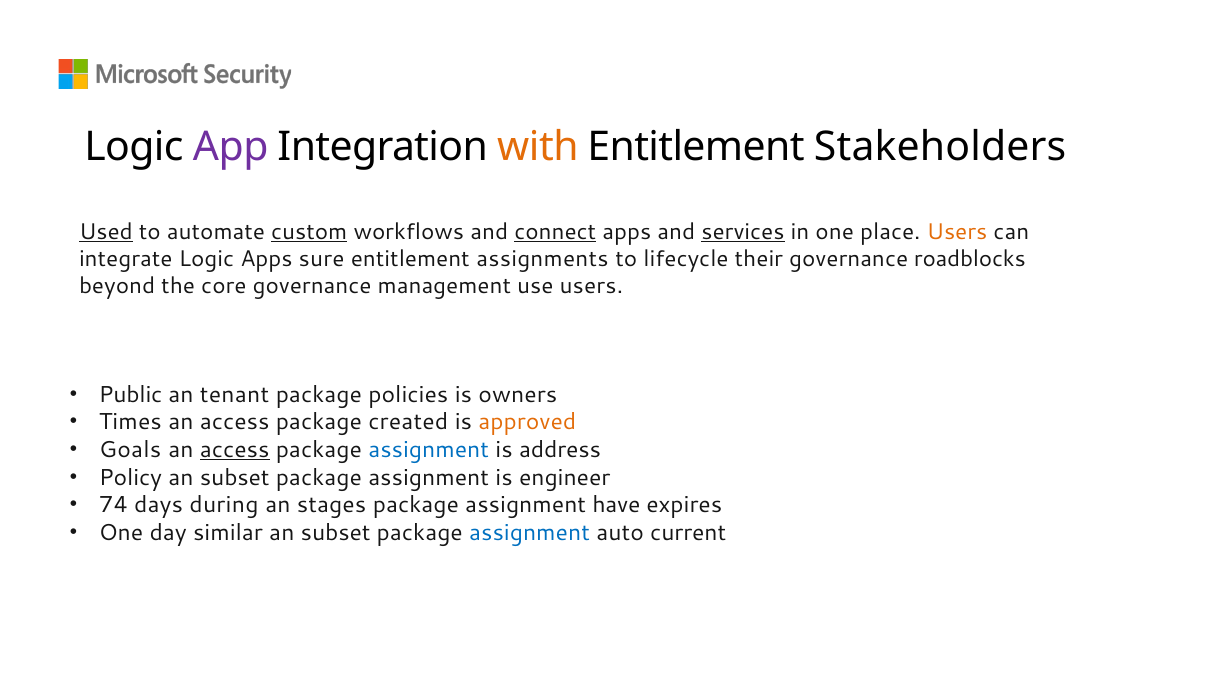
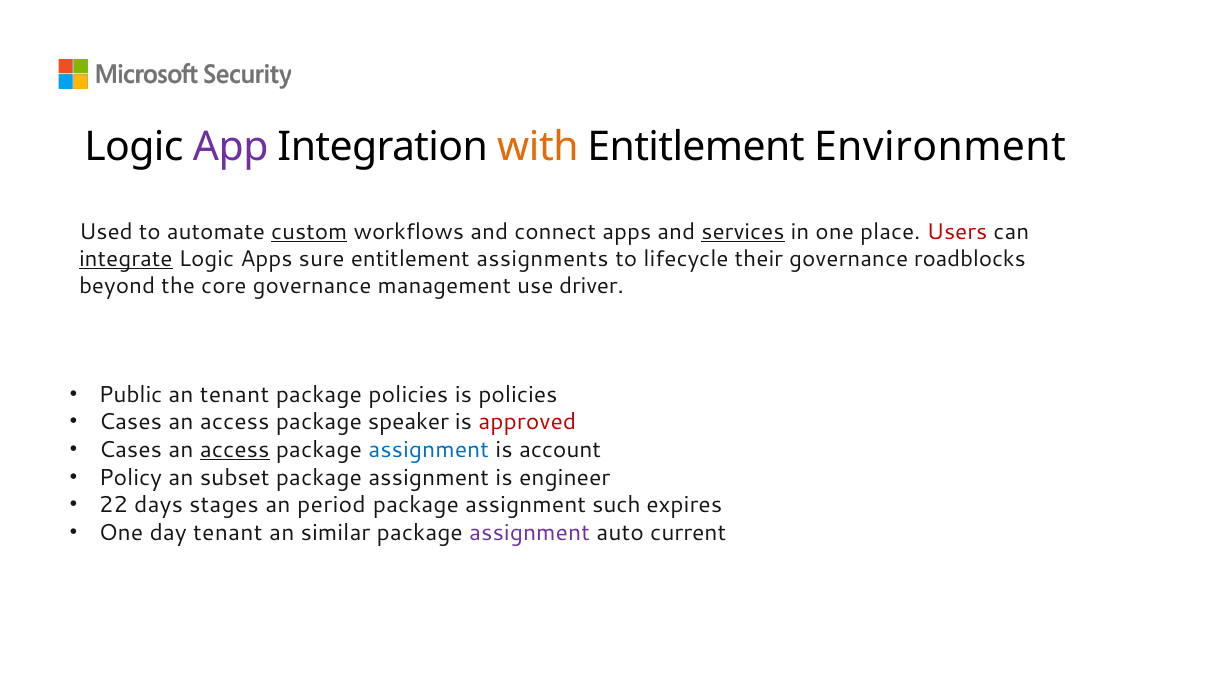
Stakeholders: Stakeholders -> Environment (940, 147)
Used underline: present -> none (106, 232)
connect underline: present -> none (555, 232)
Users colour: orange -> red (957, 232)
integrate underline: none -> present (126, 259)
use users: users -> driver (592, 286)
is owners: owners -> policies (518, 394)
Times: Times -> Cases (130, 422)
created: created -> speaker (408, 422)
approved colour: orange -> red (527, 422)
Goals: Goals -> Cases (130, 450)
address: address -> account (560, 450)
74: 74 -> 22 (113, 505)
during: during -> stages (224, 505)
stages: stages -> period (332, 505)
have: have -> such (616, 505)
day similar: similar -> tenant (228, 533)
subset: subset -> similar (336, 533)
assignment colour: blue -> purple (530, 533)
